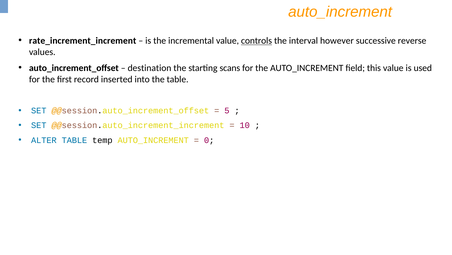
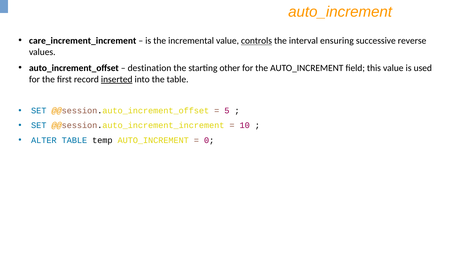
rate_increment_increment: rate_increment_increment -> care_increment_increment (83, 41)
however: however -> ensuring (337, 41)
scans: scans -> other (230, 68)
inserted underline: none -> present (117, 79)
